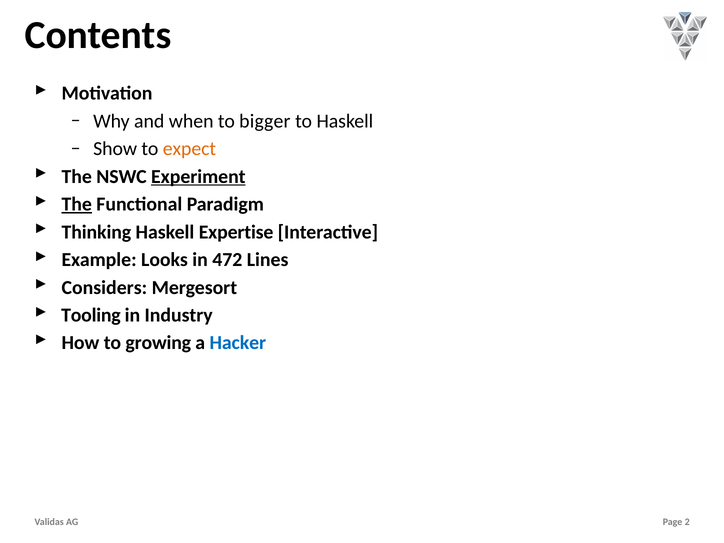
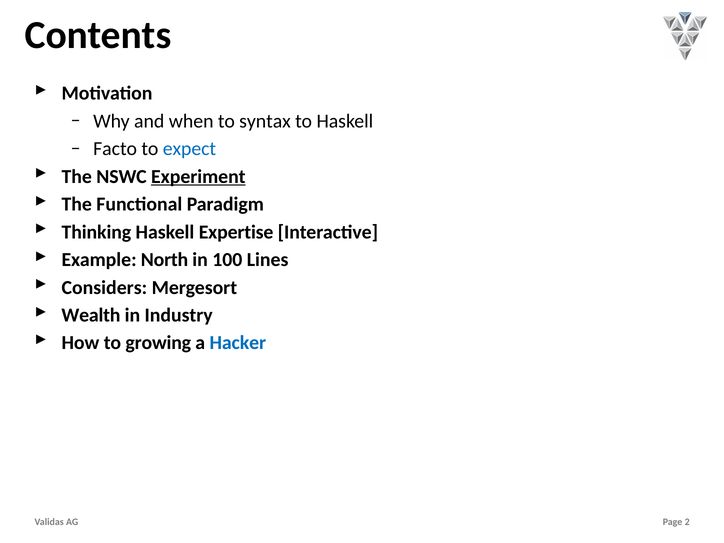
bigger: bigger -> syntax (265, 121)
Show: Show -> Facto (115, 149)
expect colour: orange -> blue (189, 149)
The underline: present -> none (77, 204)
Looks: Looks -> North (165, 260)
472: 472 -> 100 (227, 260)
Tooling: Tooling -> Wealth (91, 315)
